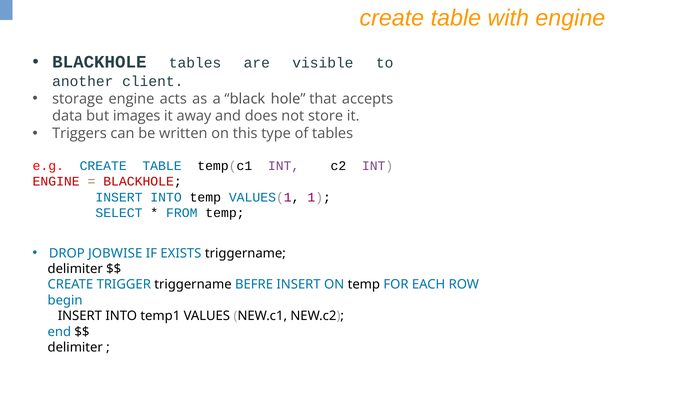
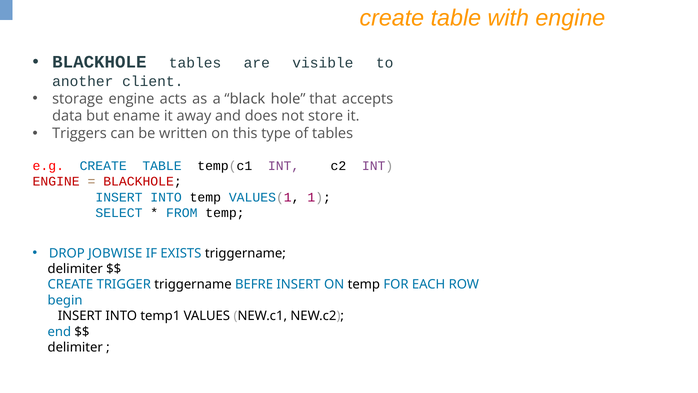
images: images -> ename (137, 116)
